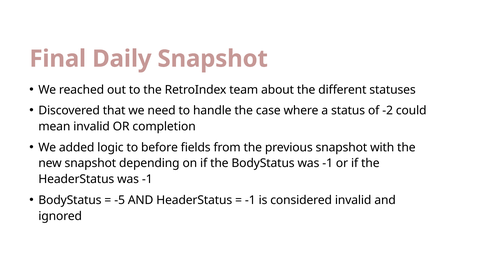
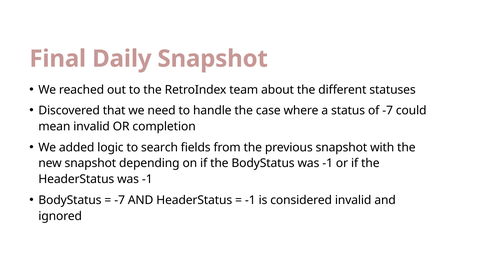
of -2: -2 -> -7 (388, 111)
before: before -> search (159, 148)
-5: -5 -> -7 (120, 200)
